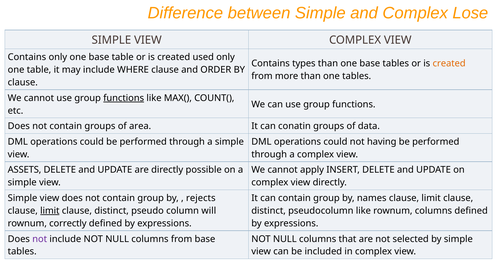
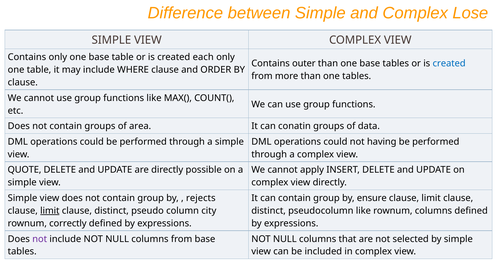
used: used -> each (203, 57)
types: types -> outer (304, 64)
created colour: orange -> blue (449, 64)
functions underline: present -> none (124, 98)
ASSETS: ASSETS -> QUOTE (25, 170)
names: names -> ensure (372, 198)
will: will -> city (209, 211)
